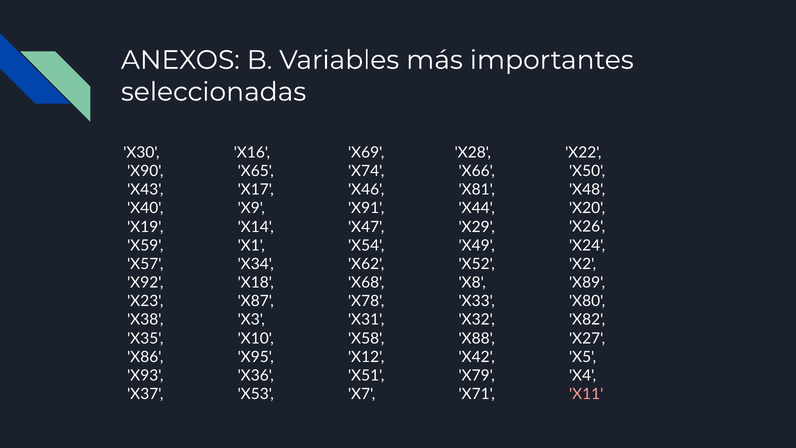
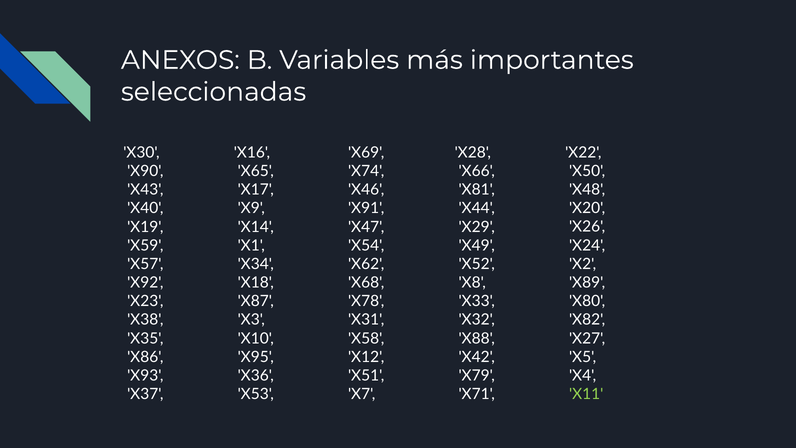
X11 colour: pink -> light green (586, 394)
